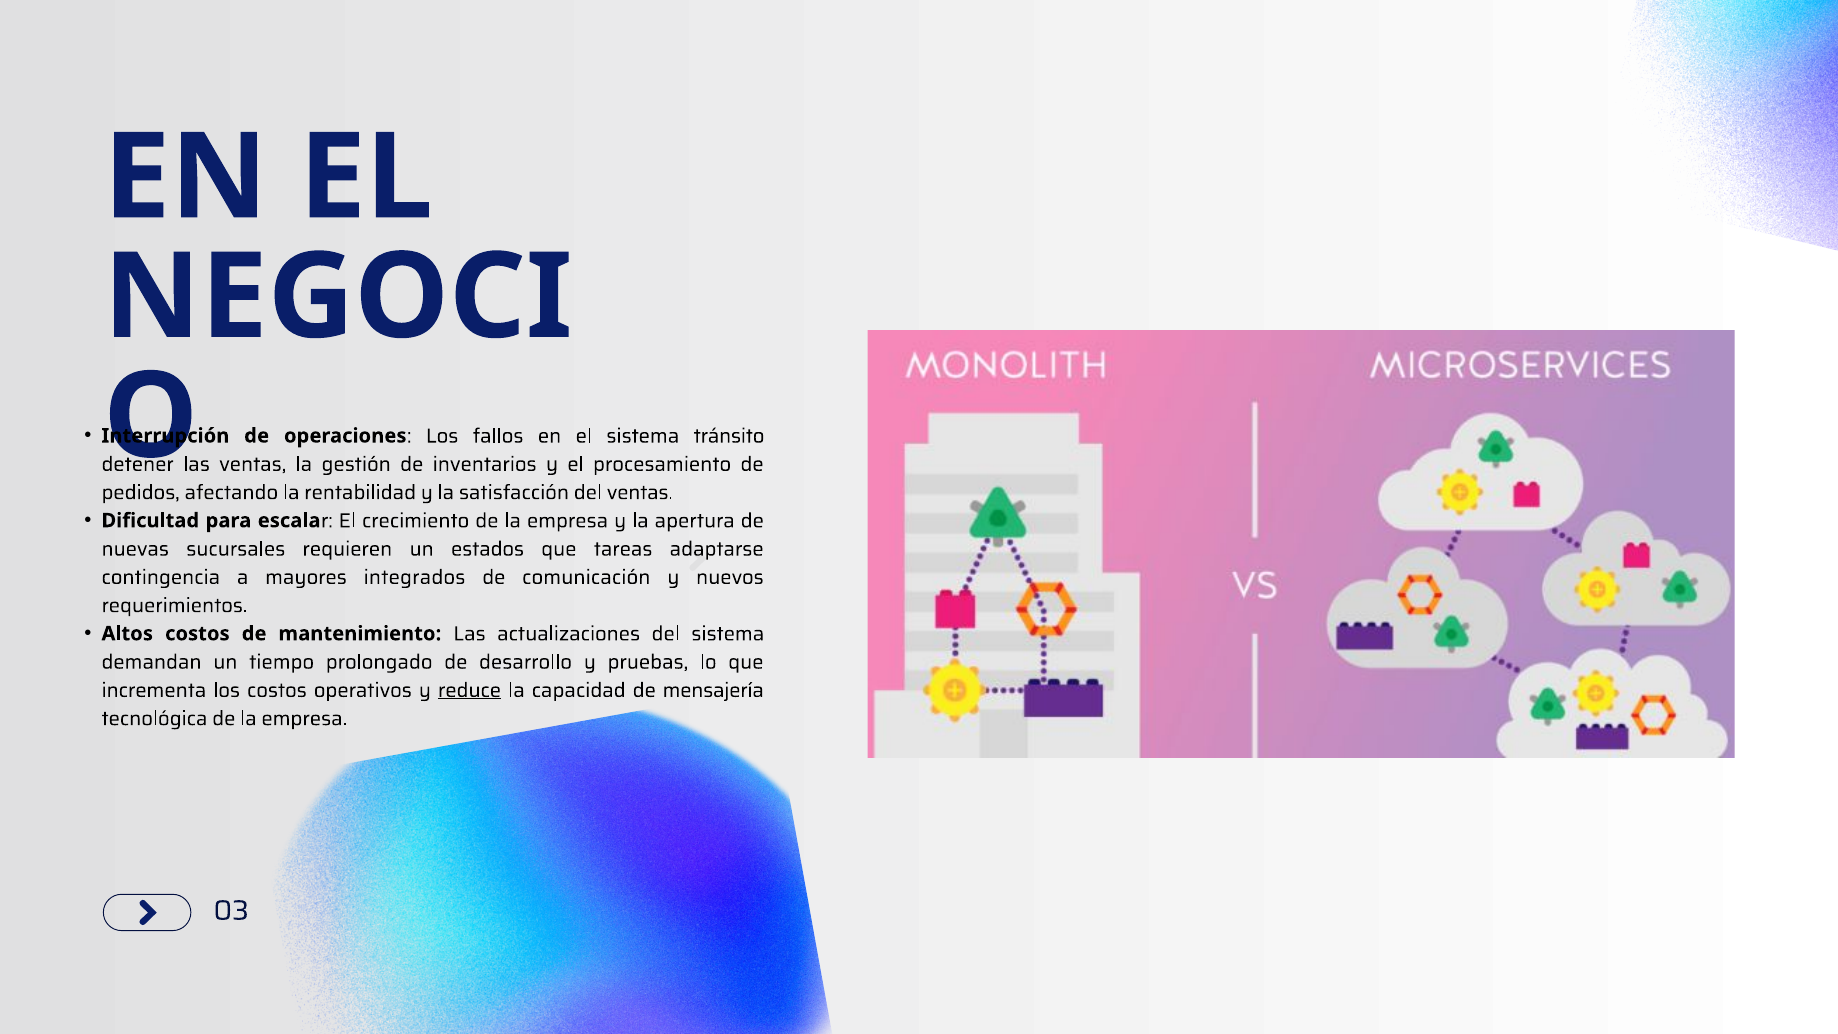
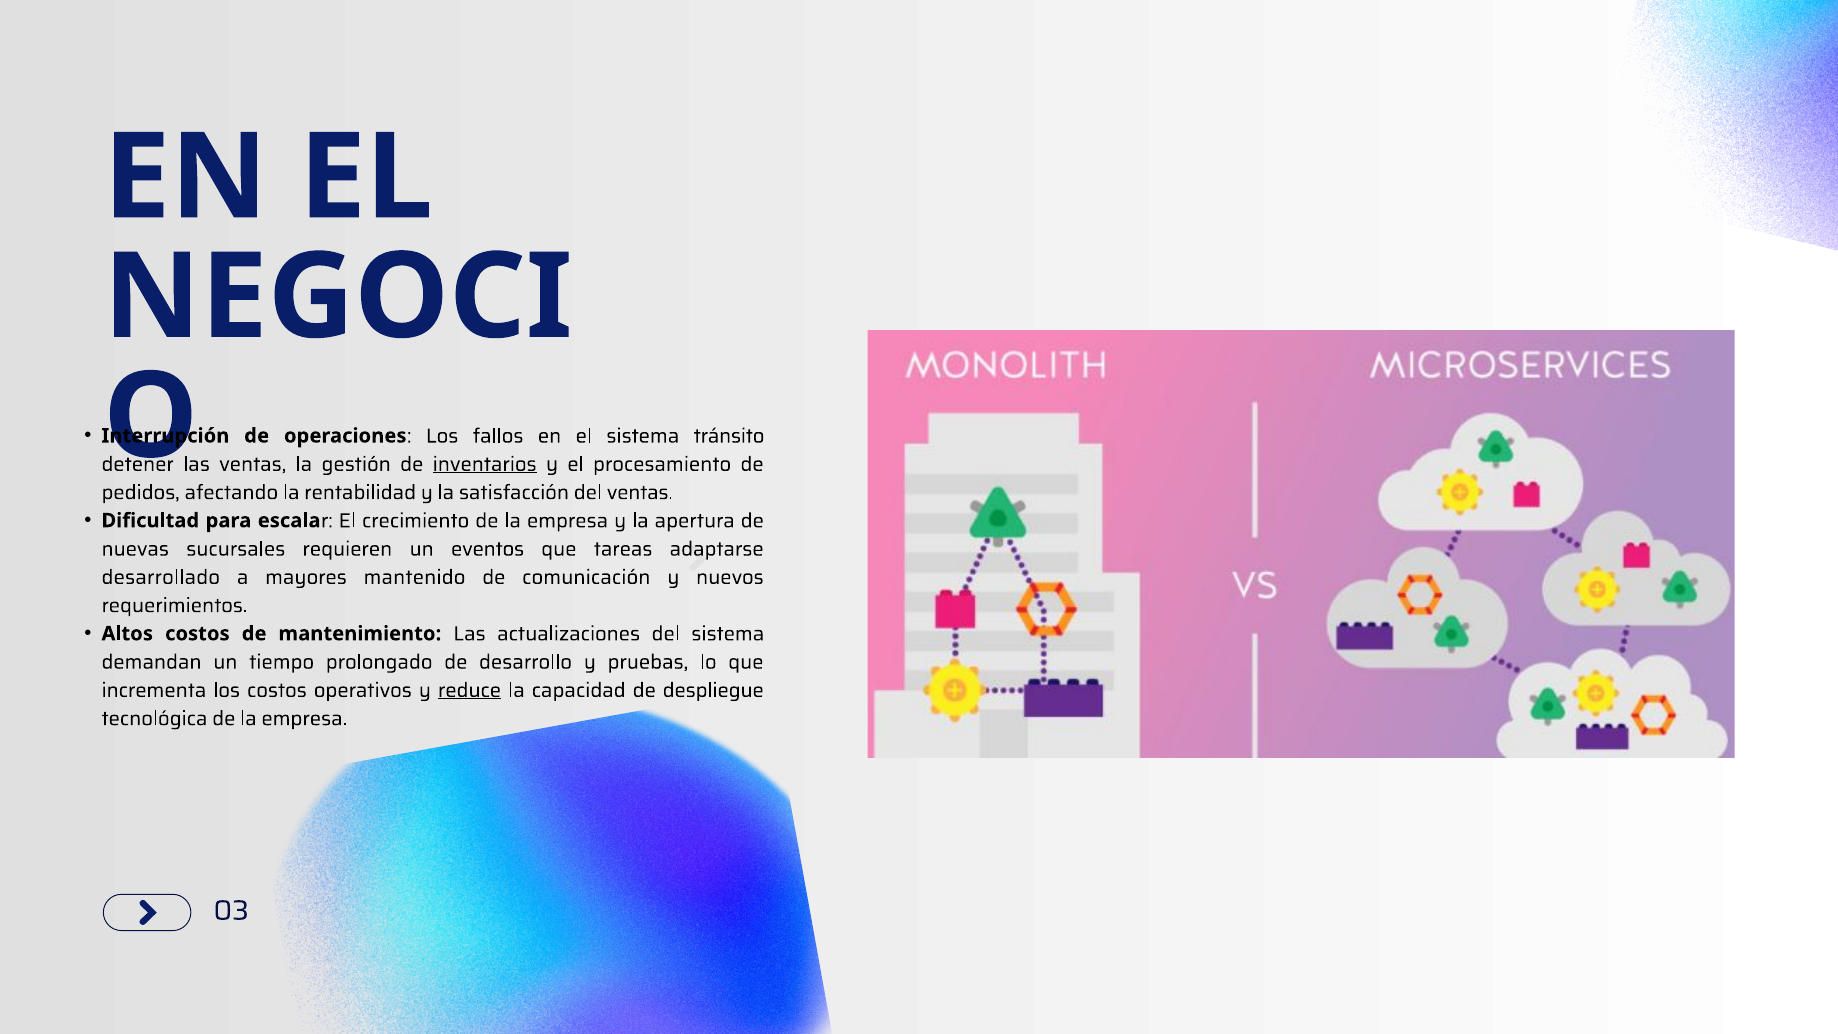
inventarios underline: none -> present (485, 464)
estados: estados -> eventos (488, 549)
contingencia: contingencia -> desarrollado (161, 577)
integrados: integrados -> mantenido (414, 577)
mensajería: mensajería -> despliegue (713, 690)
